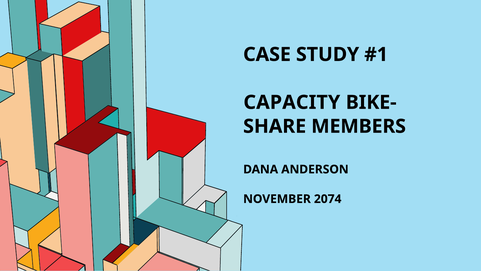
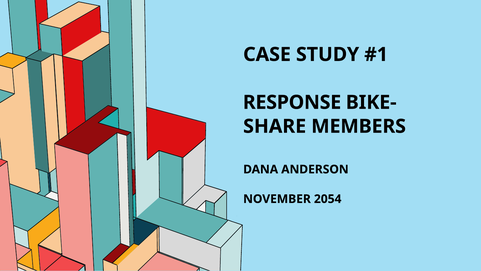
CAPACITY: CAPACITY -> RESPONSE (292, 102)
2074: 2074 -> 2054 (328, 199)
